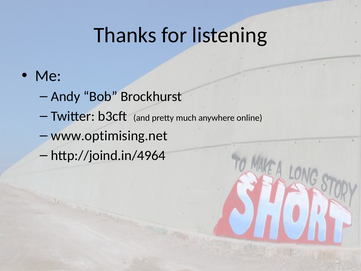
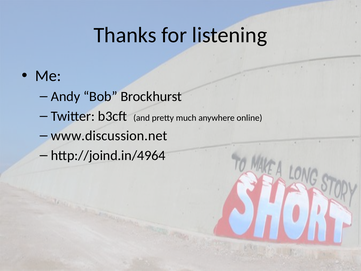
www.optimising.net: www.optimising.net -> www.discussion.net (109, 136)
